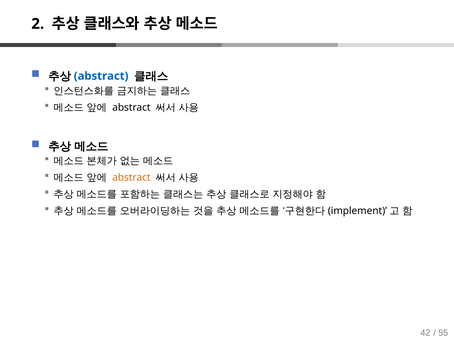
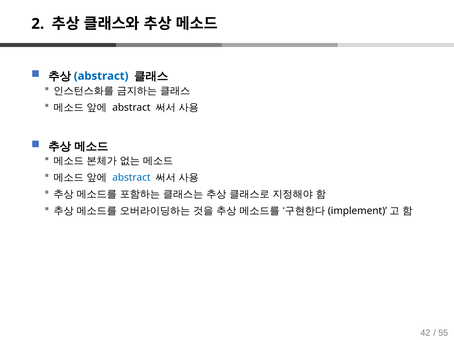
abstract colour: orange -> blue (131, 178)
